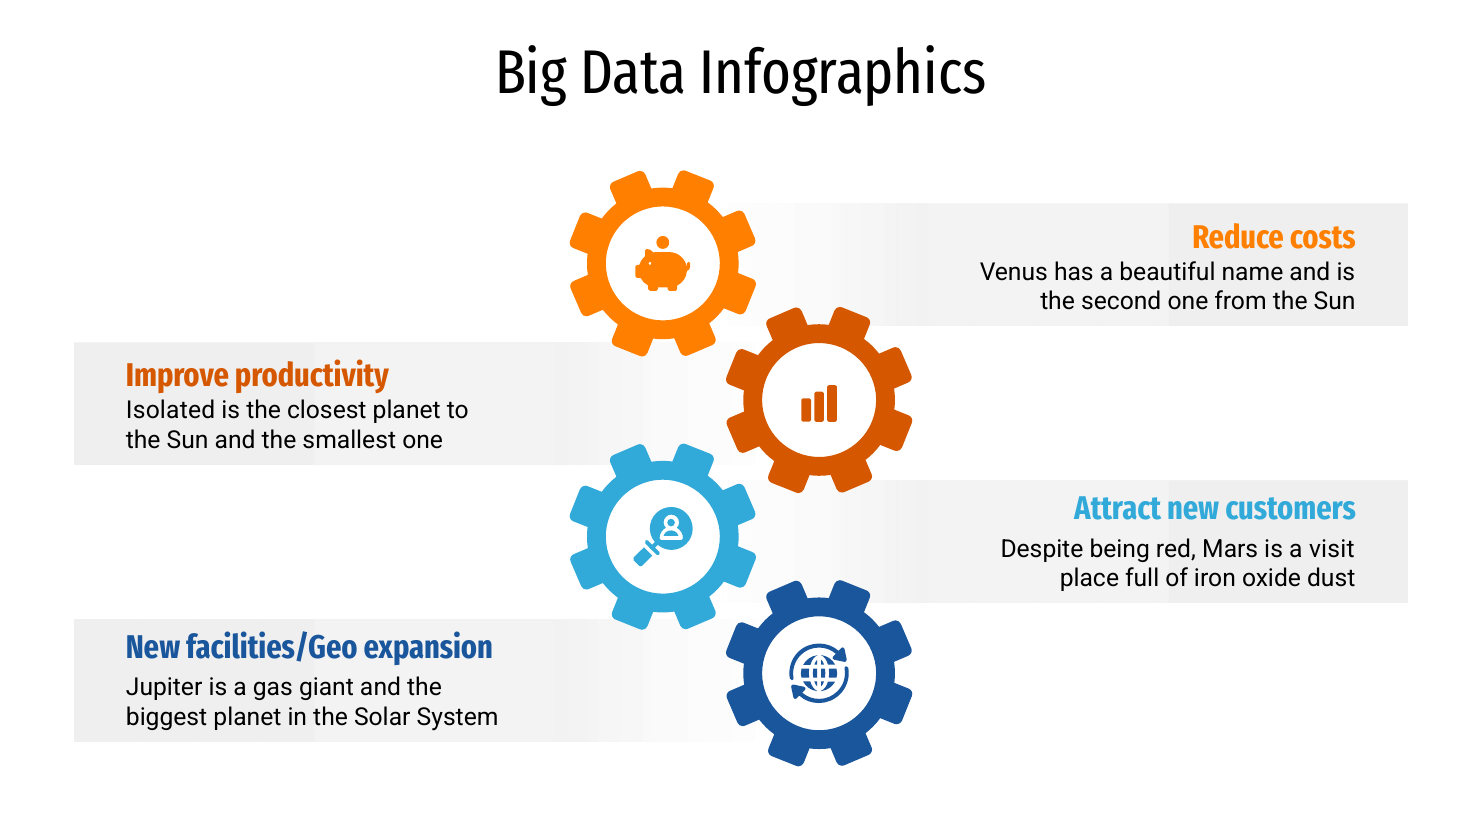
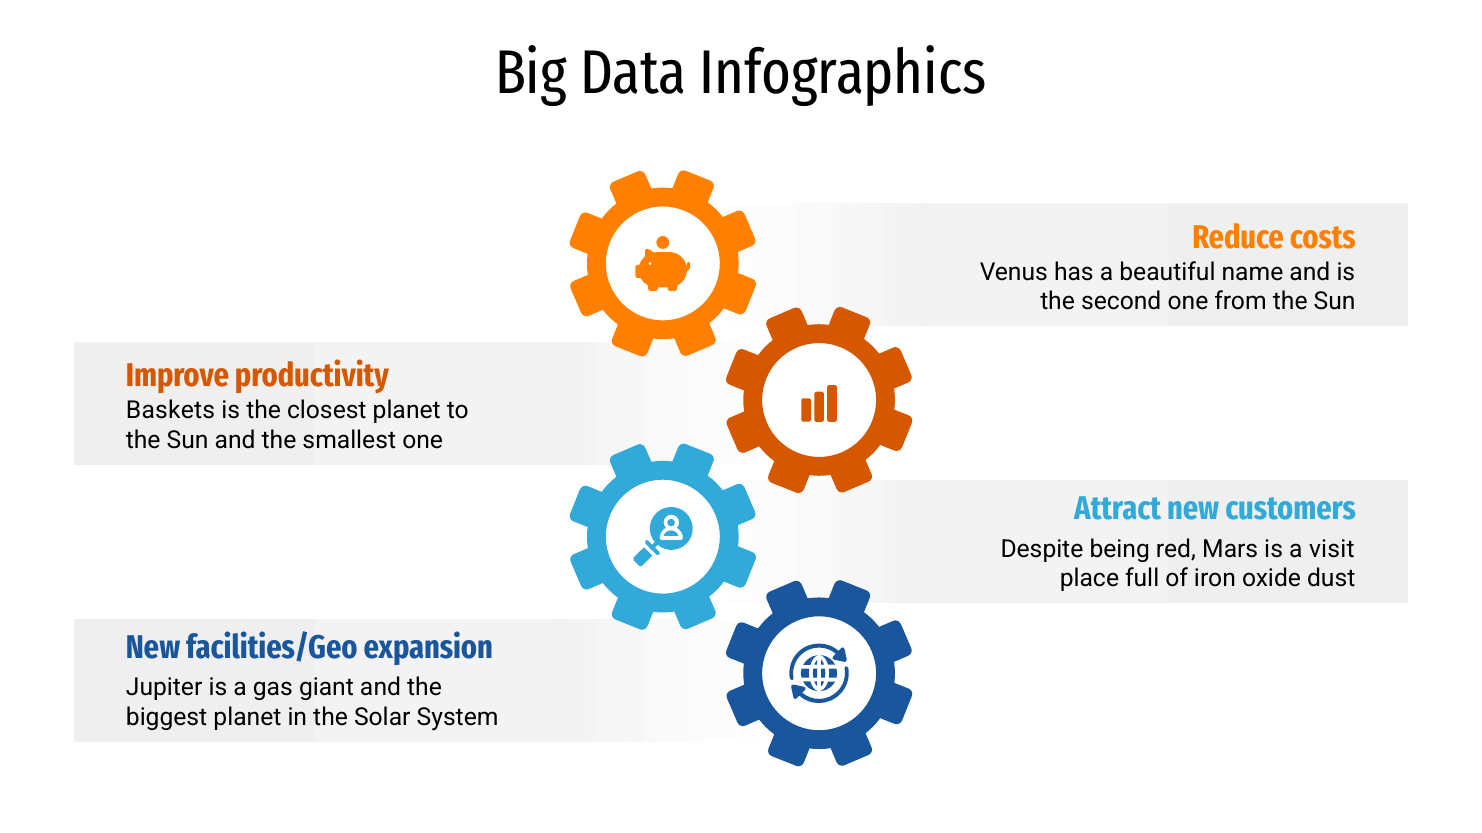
Isolated: Isolated -> Baskets (171, 411)
